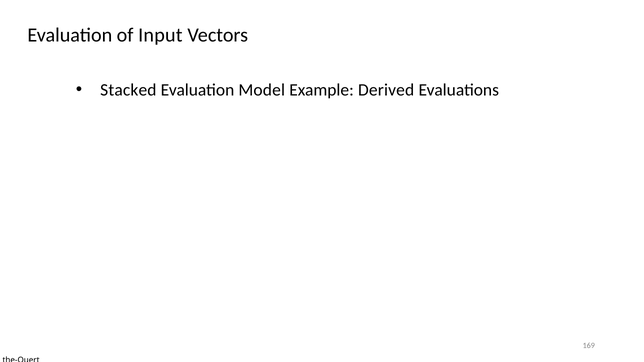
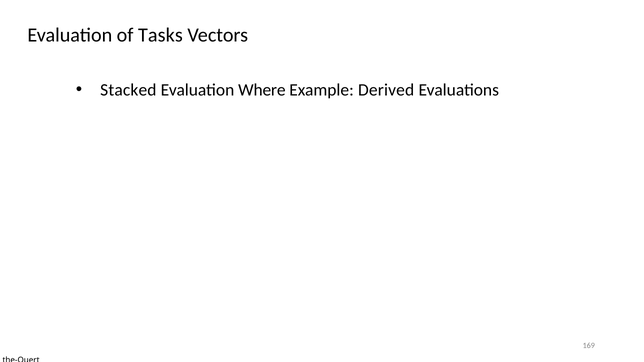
Input: Input -> Tasks (160, 35)
Model: Model -> Where (262, 90)
